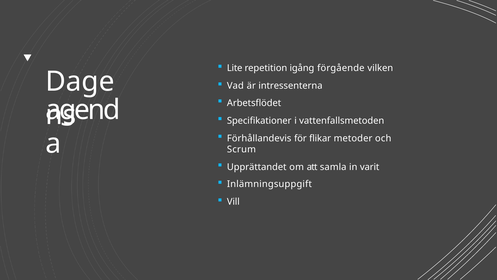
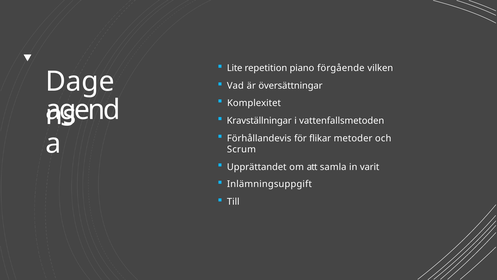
igång: igång -> piano (302, 68)
intressenterna: intressenterna -> översättningar (290, 86)
Arbetsflödet: Arbetsflödet -> Komplexitet (254, 103)
Specifikationer: Specifikationer -> Kravställningar (259, 120)
Vill: Vill -> Till (233, 202)
